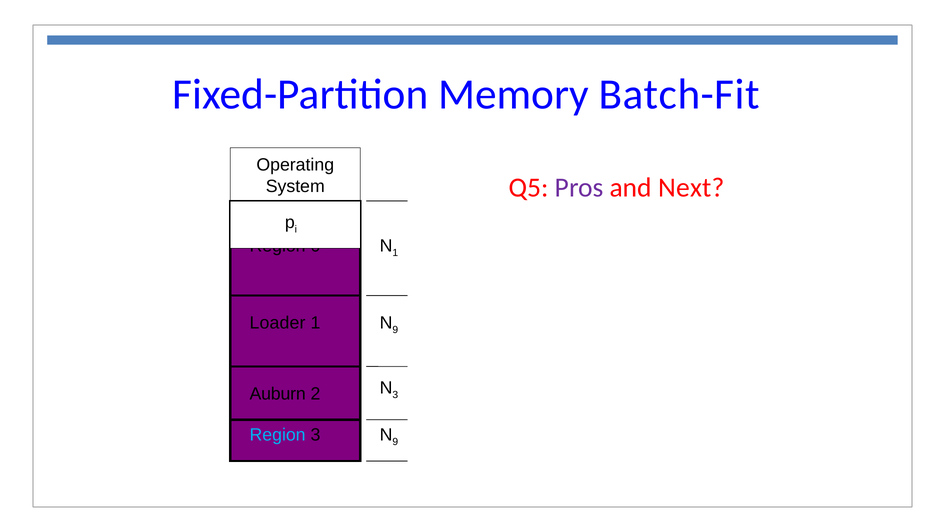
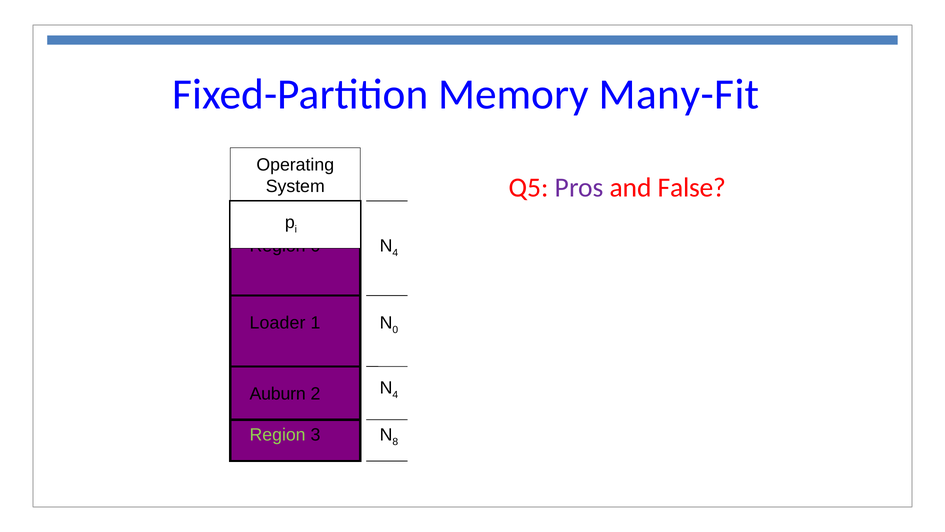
Batch-Fit: Batch-Fit -> Many-Fit (679, 95)
Next: Next -> False (692, 187)
1: 1 -> 4 (395, 253)
9: 9 -> 0 (395, 329)
3: 3 -> 4 (395, 394)
Region colour: light blue -> light green (278, 435)
9: 9 -> 8 (395, 442)
